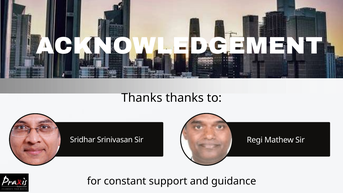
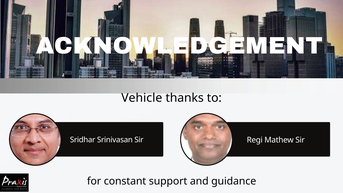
Thanks: Thanks -> Vehicle (142, 98)
